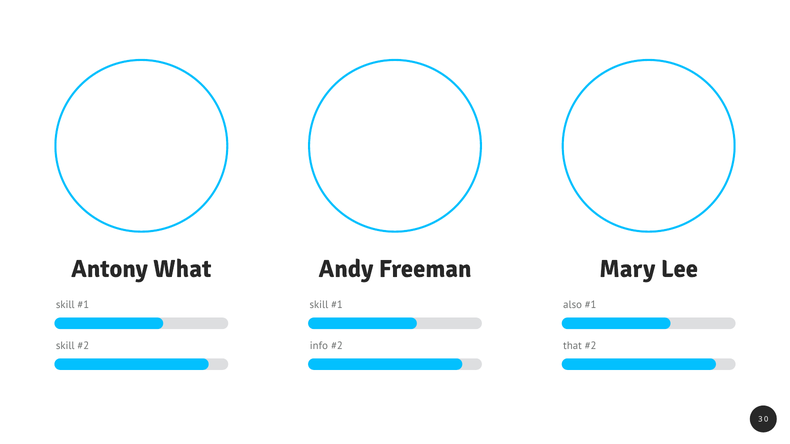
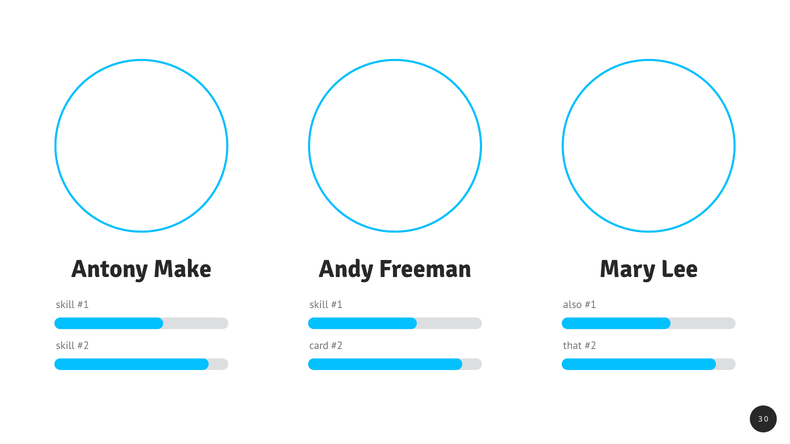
What: What -> Make (182, 269)
info: info -> card (319, 346)
